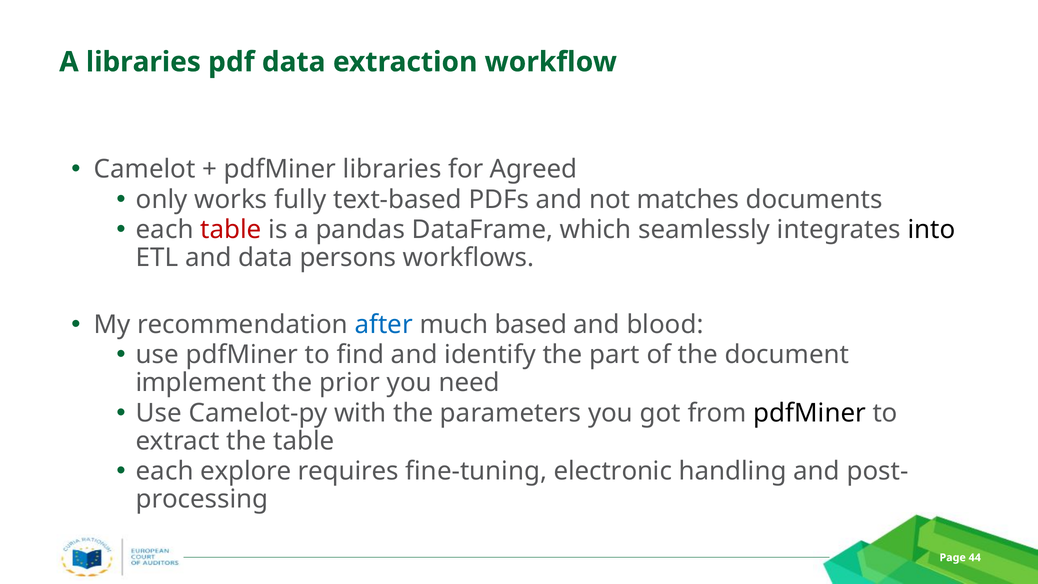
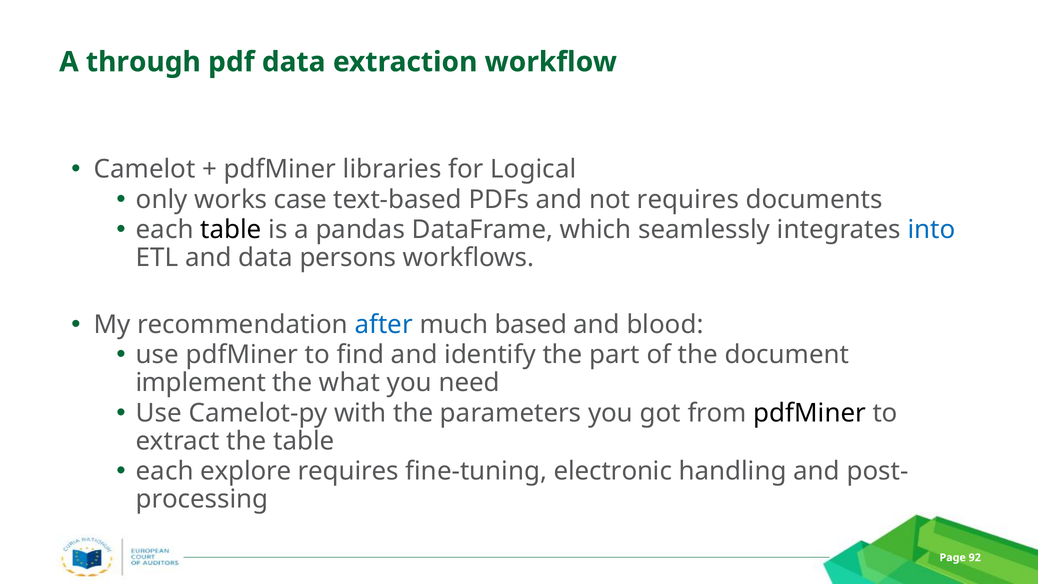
A libraries: libraries -> through (143, 62)
Agreed: Agreed -> Logical (533, 169)
fully: fully -> case (300, 199)
not matches: matches -> requires (688, 199)
table colour: red -> black (231, 230)
into colour: black -> blue (931, 230)
prior: prior -> what (349, 383)
44: 44 -> 92 (975, 557)
